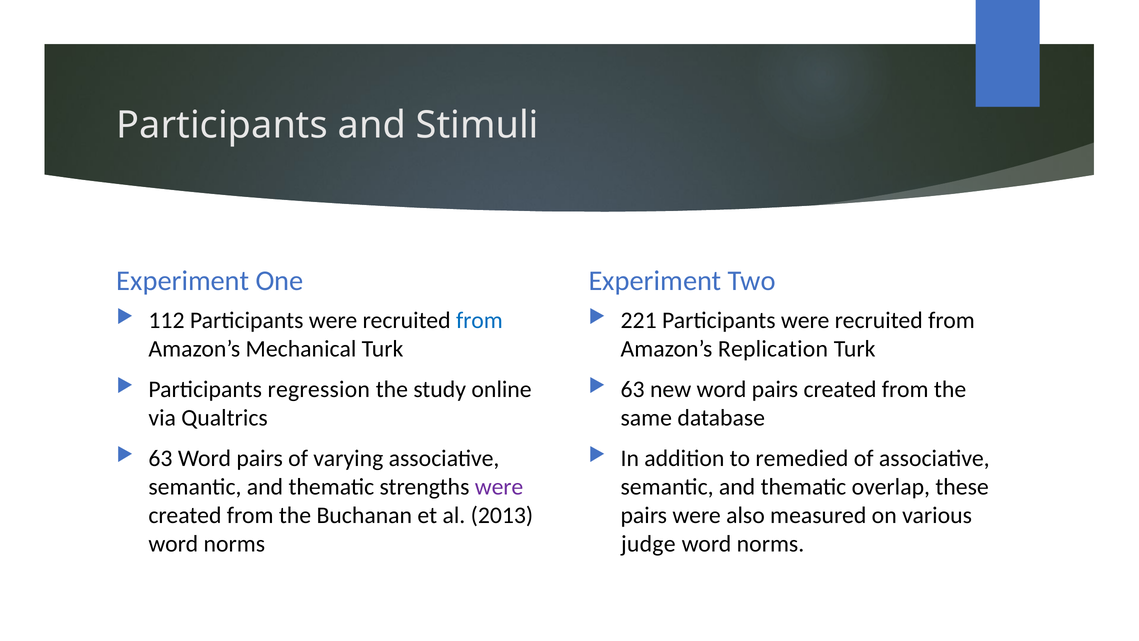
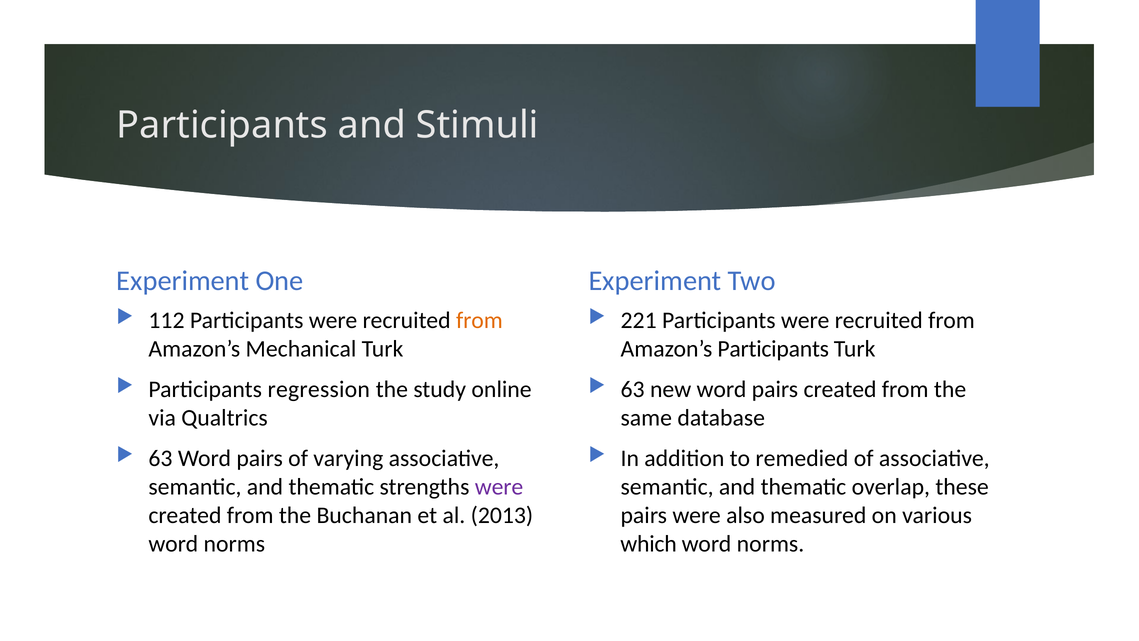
from colour: blue -> orange (479, 320)
Amazon’s Replication: Replication -> Participants (773, 349)
judge: judge -> which (649, 543)
